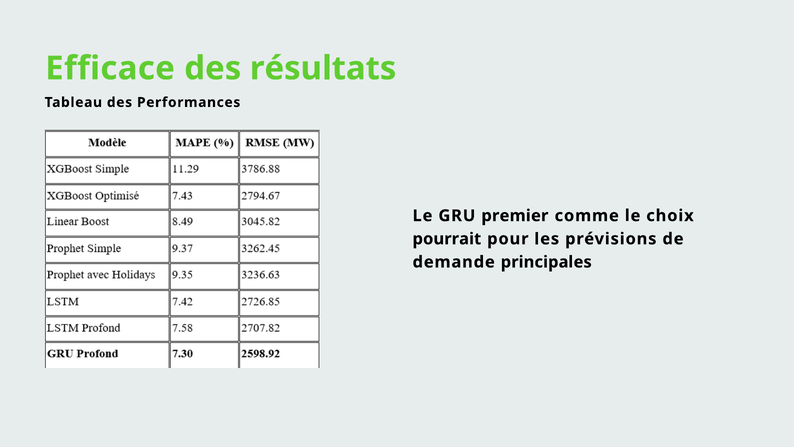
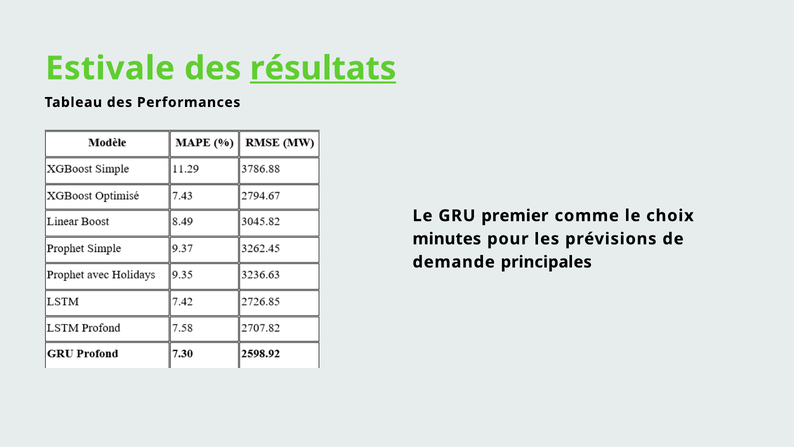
Efficace: Efficace -> Estivale (110, 68)
résultats underline: none -> present (323, 68)
pourrait: pourrait -> minutes (447, 239)
